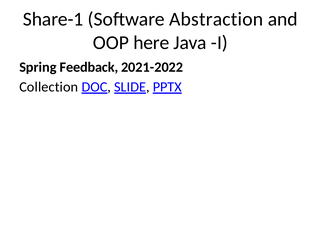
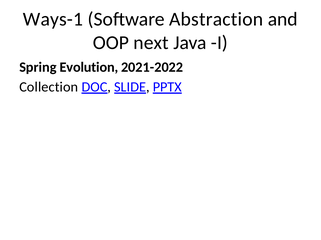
Share-1: Share-1 -> Ways-1 (53, 19)
here: here -> next (151, 43)
Feedback: Feedback -> Evolution (89, 67)
